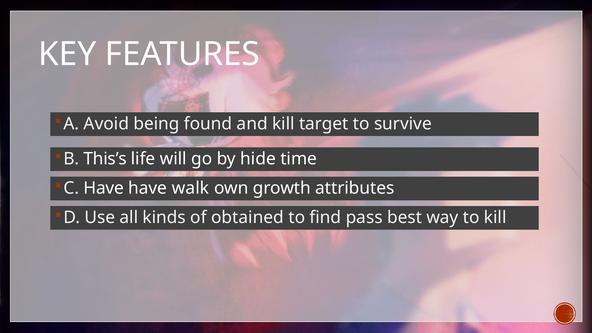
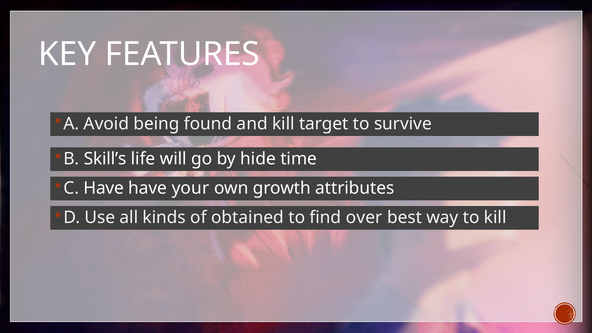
This’s: This’s -> Skill’s (105, 159)
walk: walk -> your (190, 188)
pass: pass -> over (364, 217)
